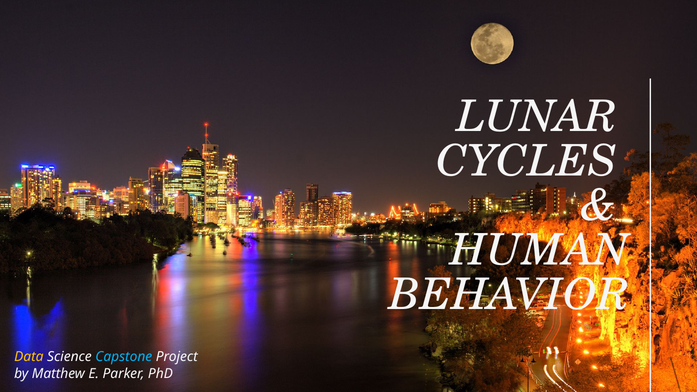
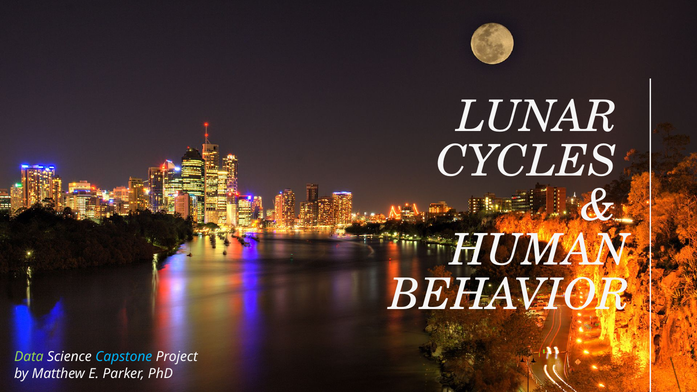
Data colour: yellow -> light green (29, 357)
